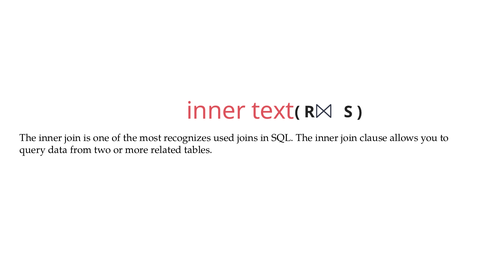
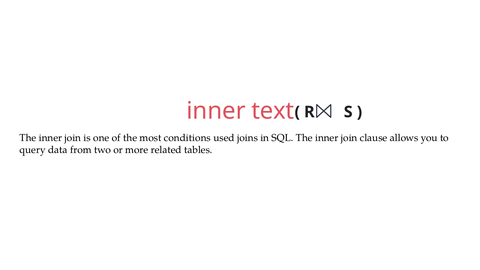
recognizes: recognizes -> conditions (187, 138)
